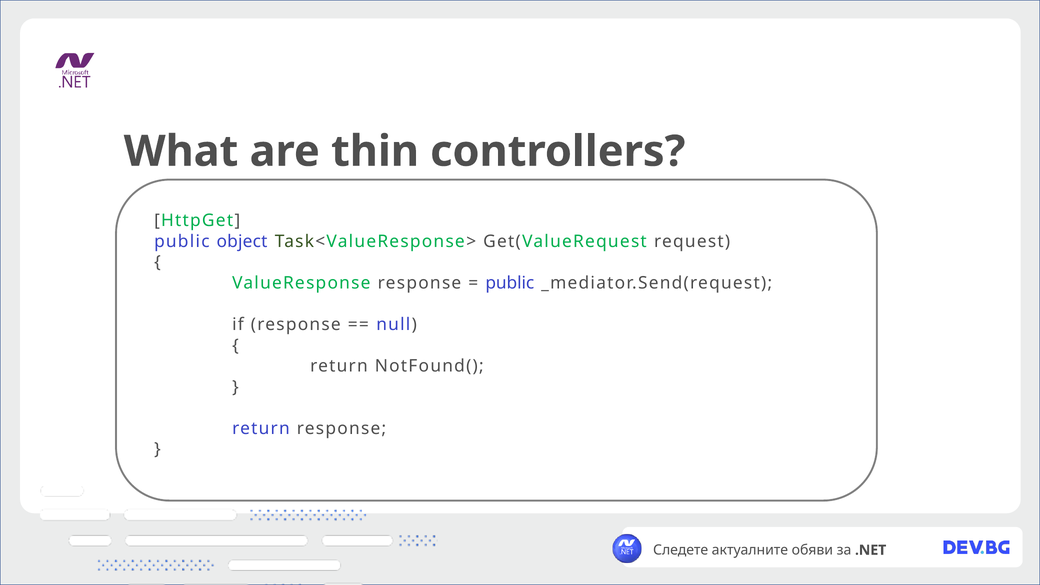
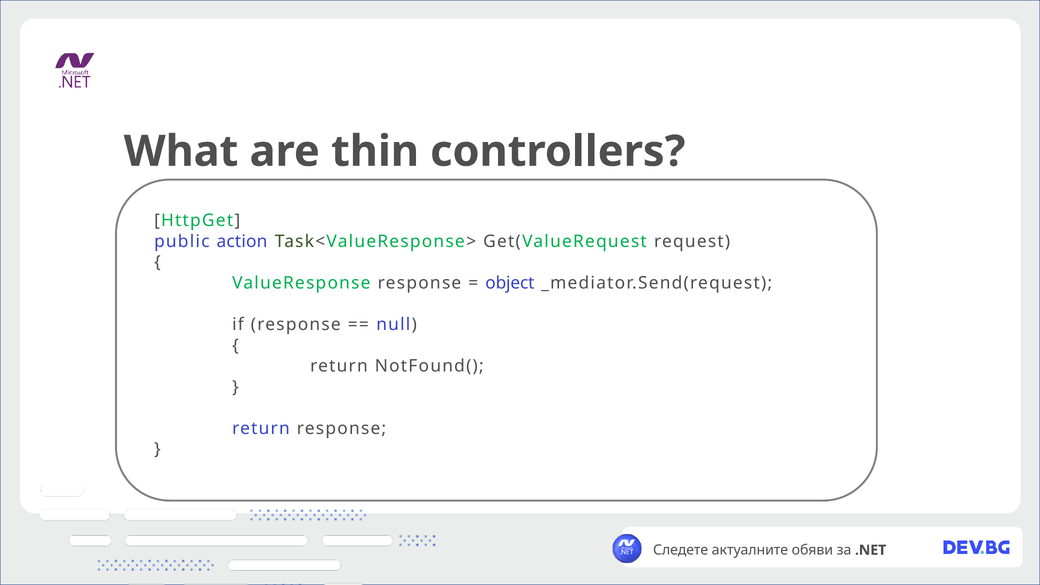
object: object -> action (242, 241)
public: public -> object (510, 283)
